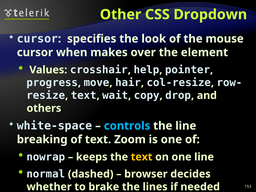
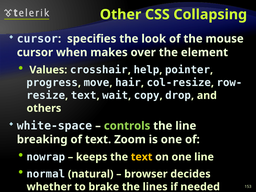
Dropdown: Dropdown -> Collapsing (210, 15)
controls colour: light blue -> light green (127, 126)
dashed: dashed -> natural (91, 174)
